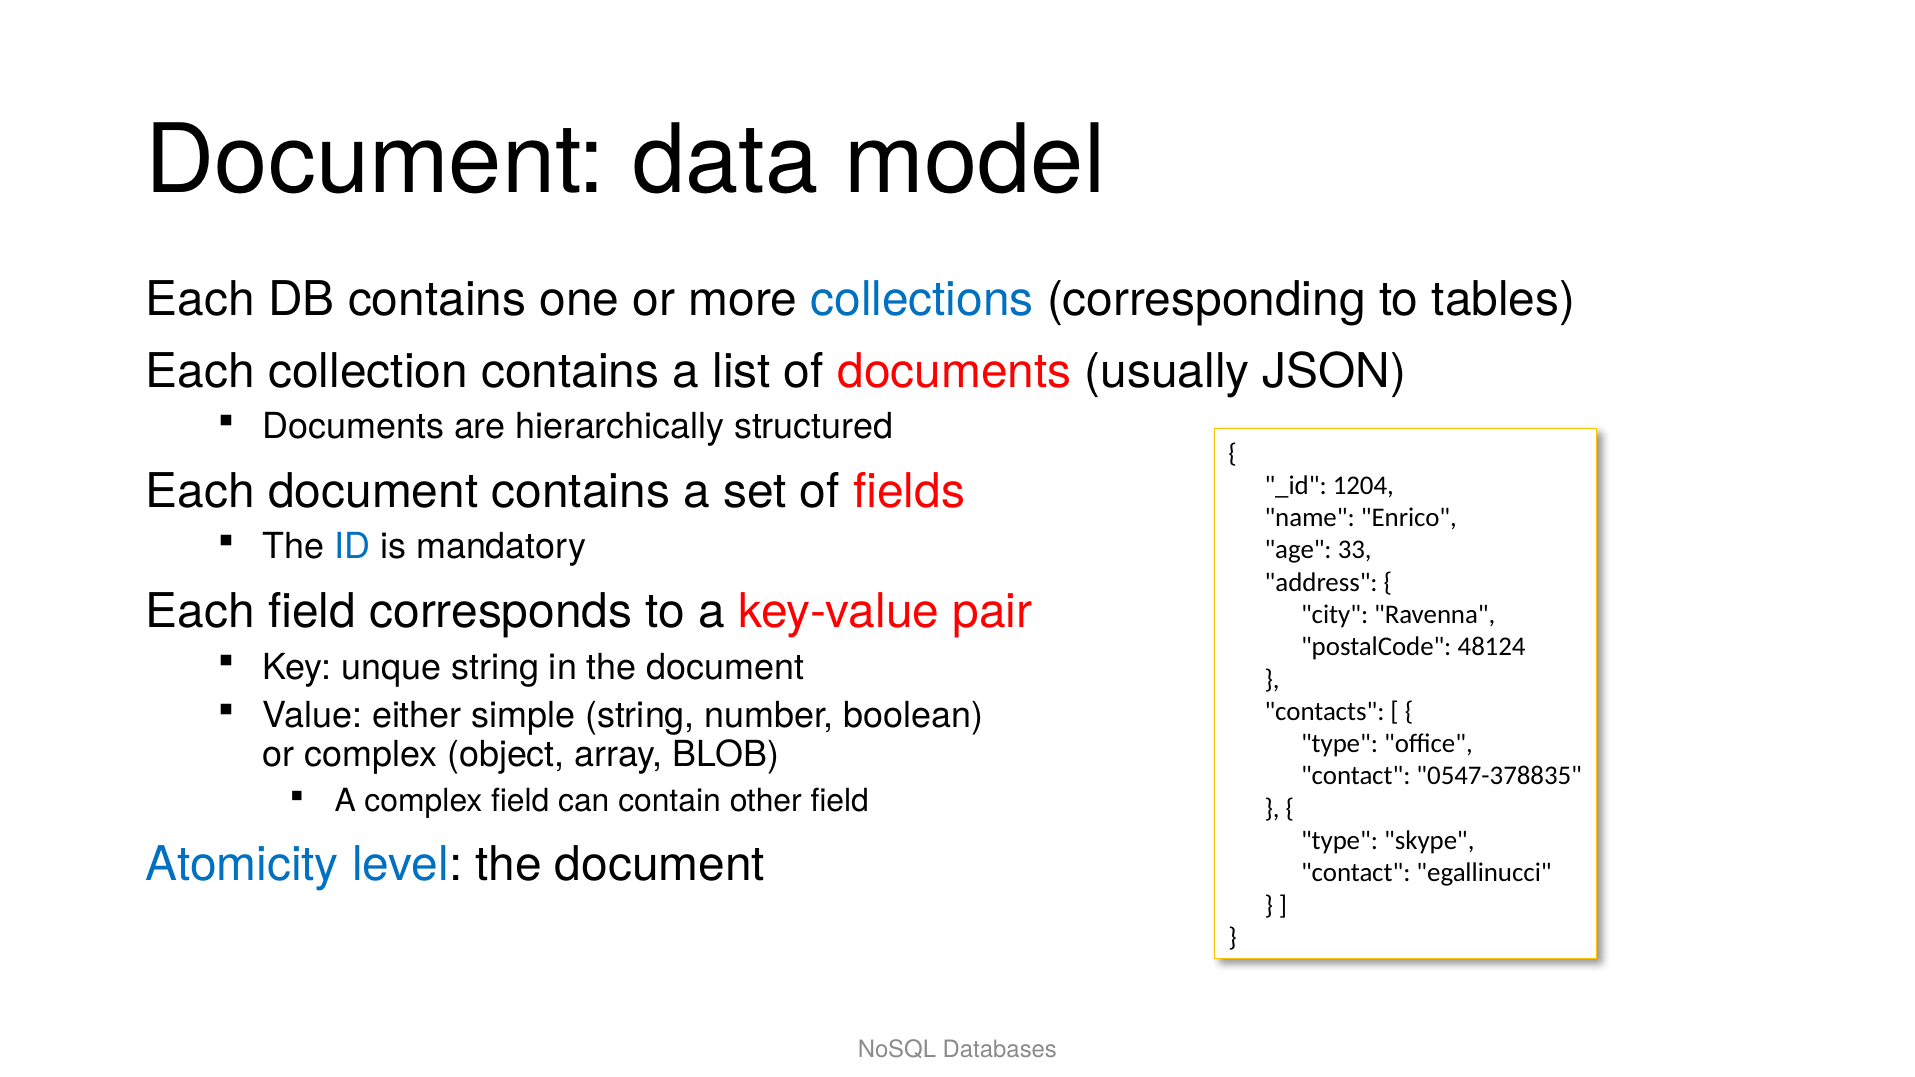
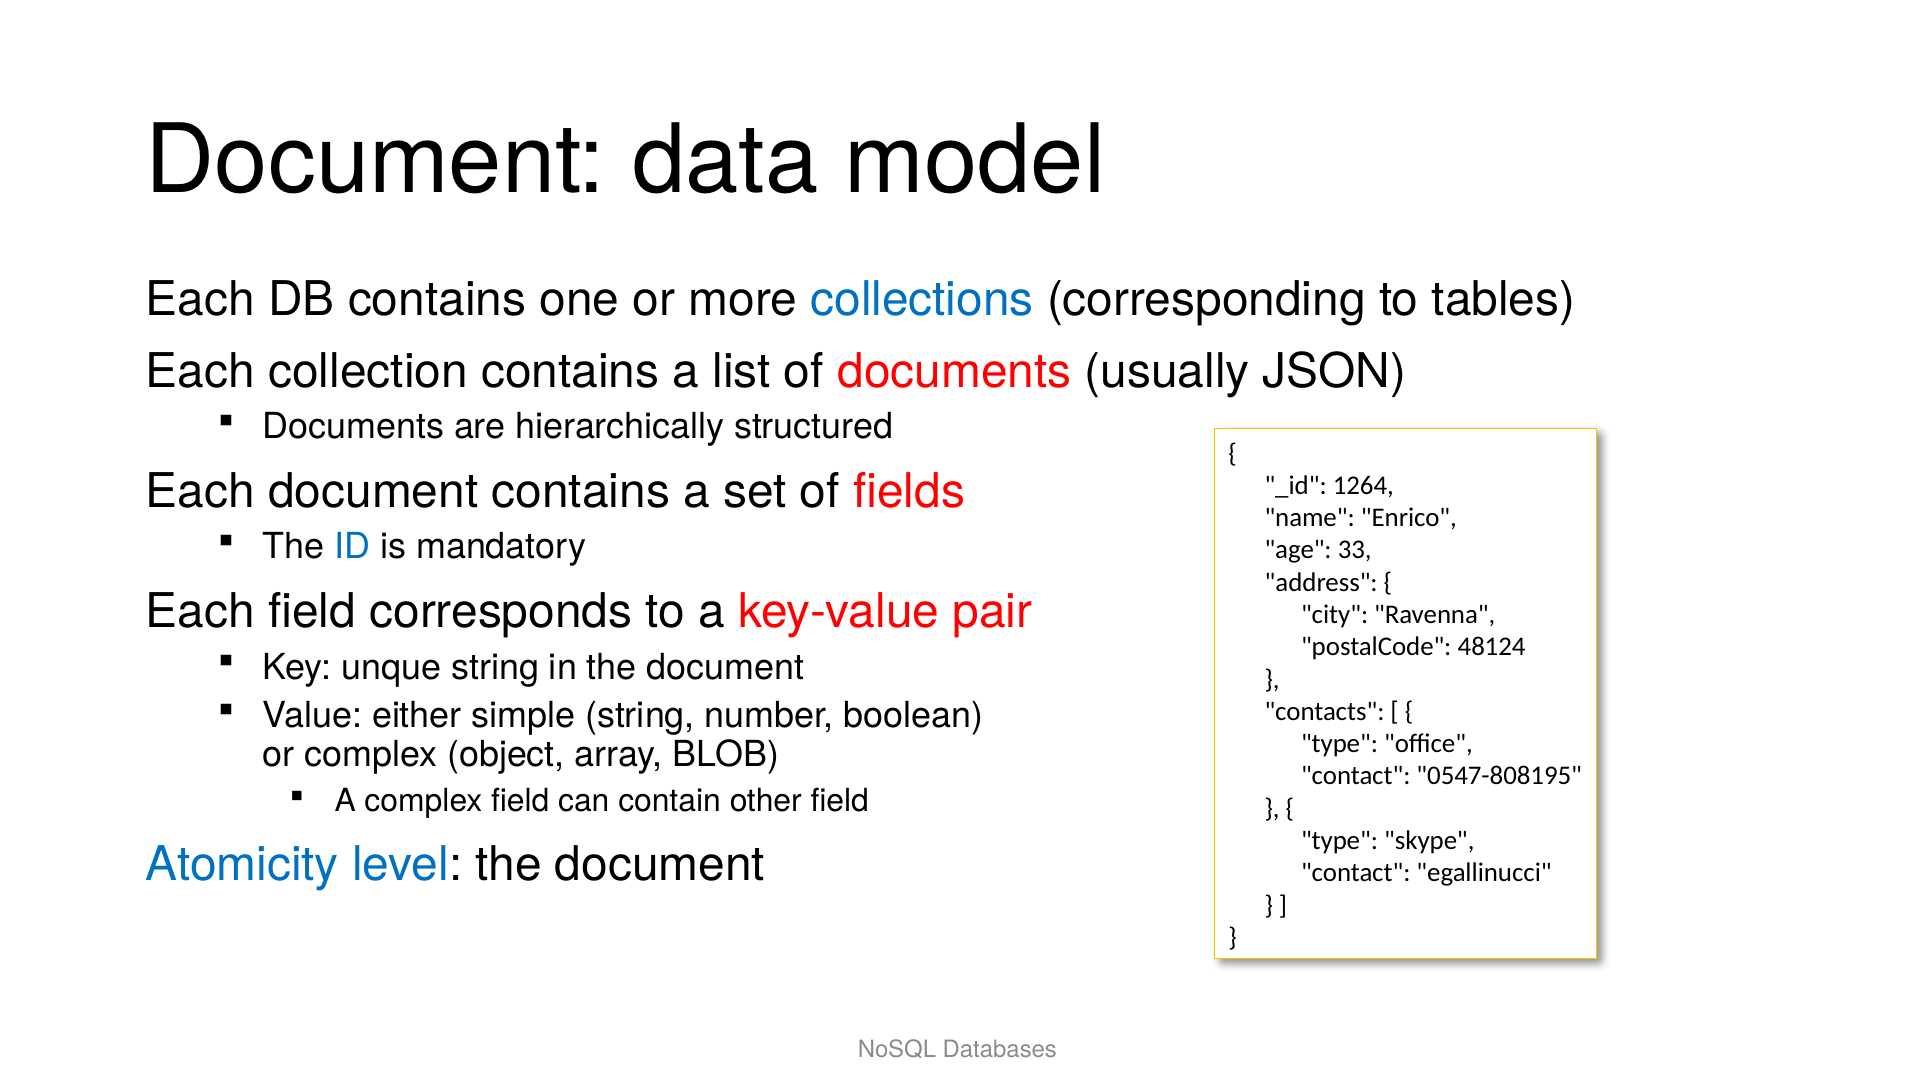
1204: 1204 -> 1264 (1363, 486)
0547-378835: 0547-378835 -> 0547-808195 (1499, 776)
